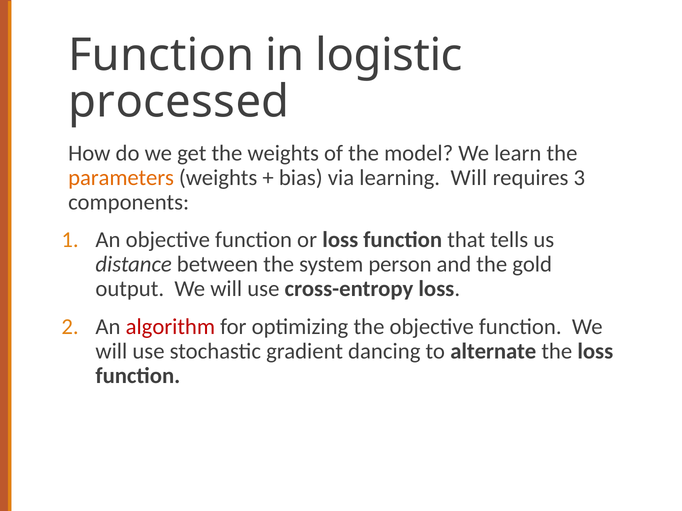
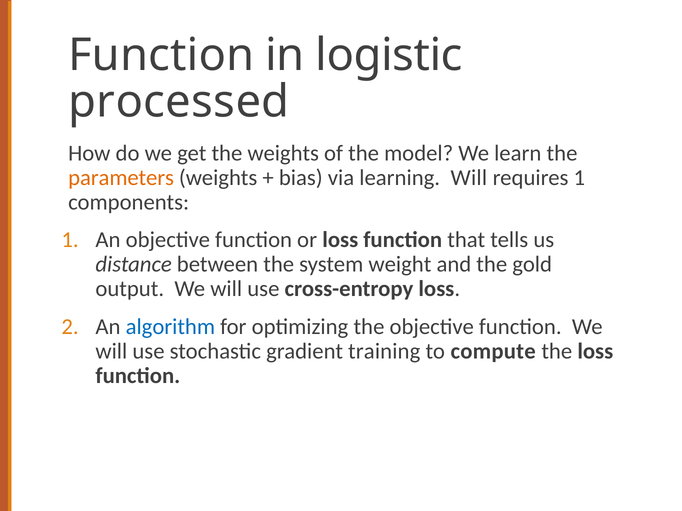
requires 3: 3 -> 1 (579, 178)
person: person -> weight (400, 265)
algorithm colour: red -> blue (170, 327)
dancing: dancing -> training (384, 352)
alternate: alternate -> compute (493, 352)
